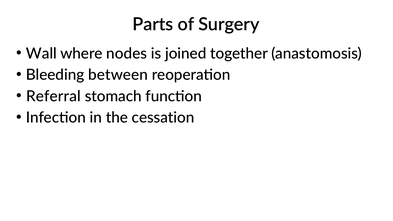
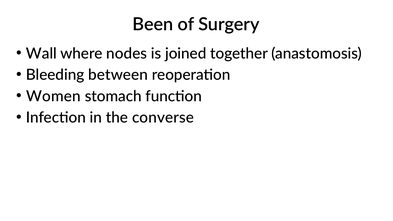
Parts: Parts -> Been (153, 24)
Referral: Referral -> Women (53, 96)
cessation: cessation -> converse (163, 118)
